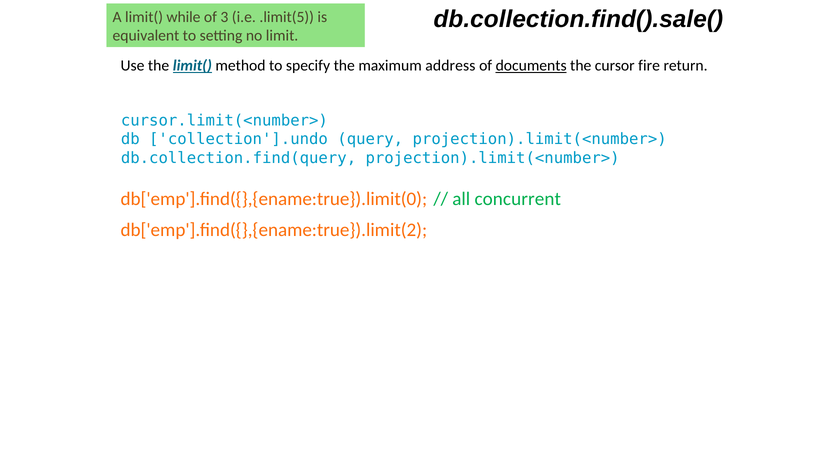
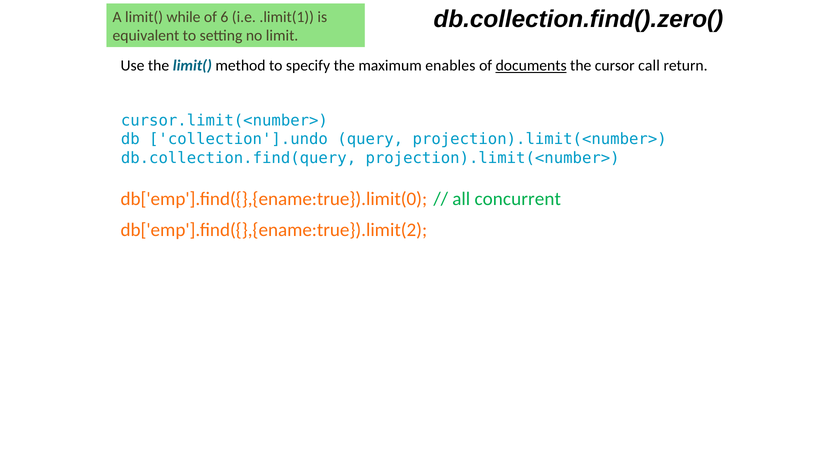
db.collection.find().sale(: db.collection.find().sale( -> db.collection.find().zero( (578, 19)
3: 3 -> 6 (224, 17)
.limit(5: .limit(5 -> .limit(1 (287, 17)
limit( underline: present -> none (192, 66)
address: address -> enables (450, 66)
fire: fire -> call (649, 66)
